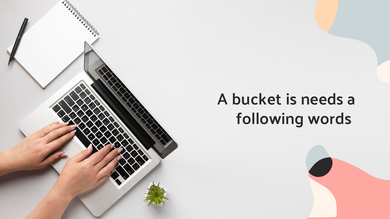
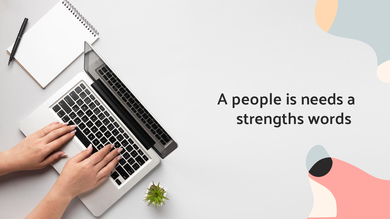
bucket: bucket -> people (257, 99)
following: following -> strengths (270, 119)
